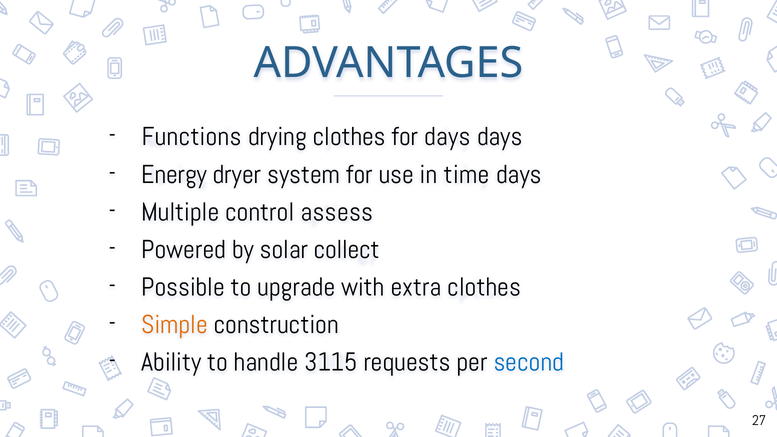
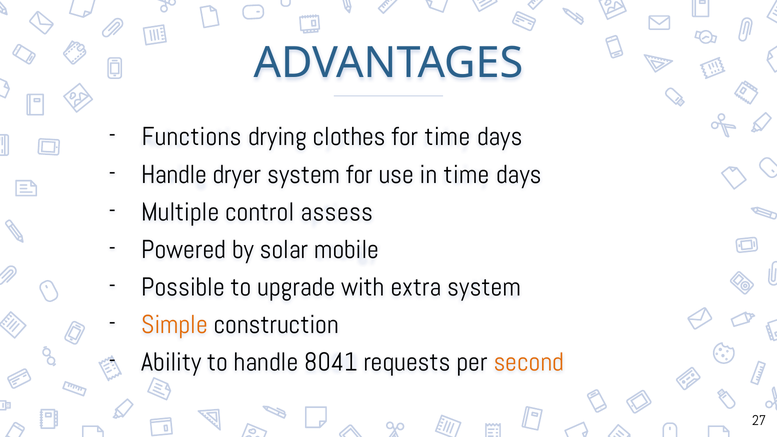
for days: days -> time (448, 137)
Energy: Energy -> Handle (174, 175)
collect: collect -> mobile (347, 250)
extra clothes: clothes -> system (484, 287)
3115: 3115 -> 8041 (331, 362)
second colour: blue -> orange (529, 362)
